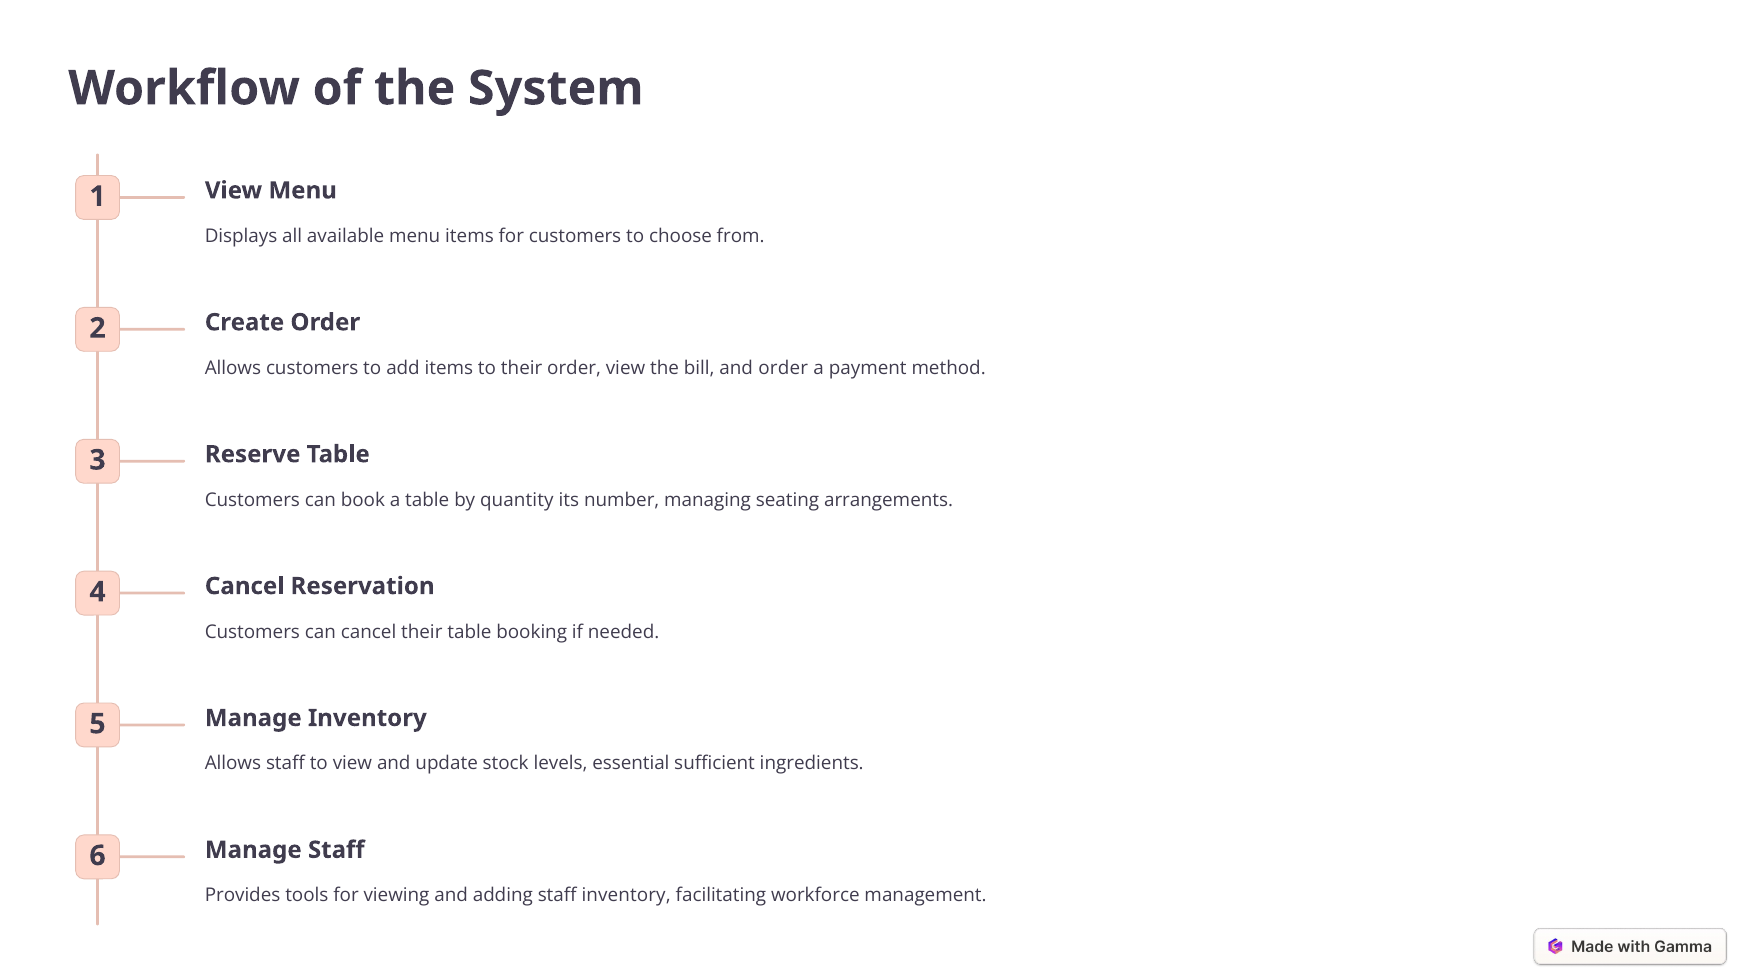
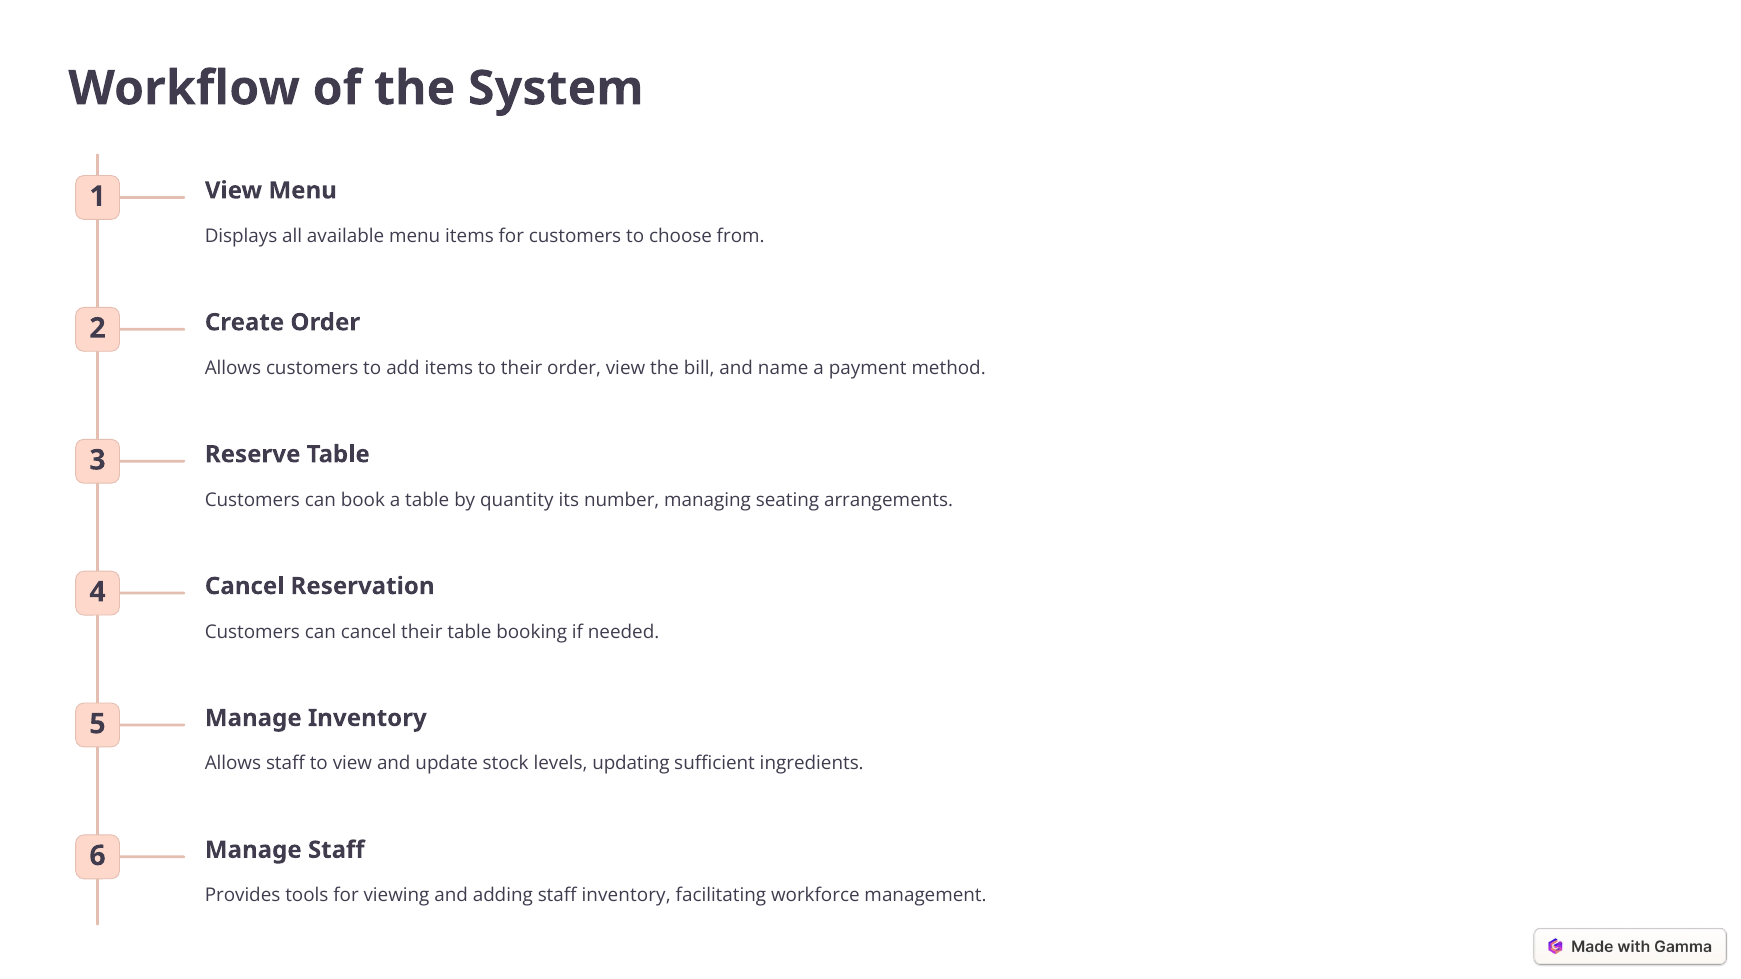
and order: order -> name (783, 368)
essential: essential -> updating (631, 764)
